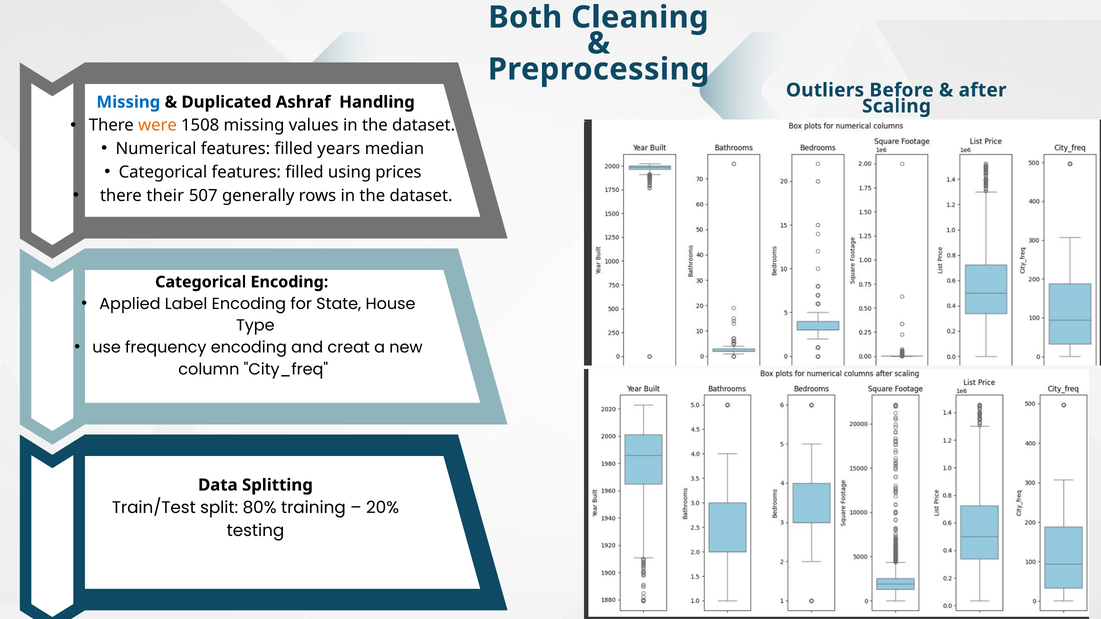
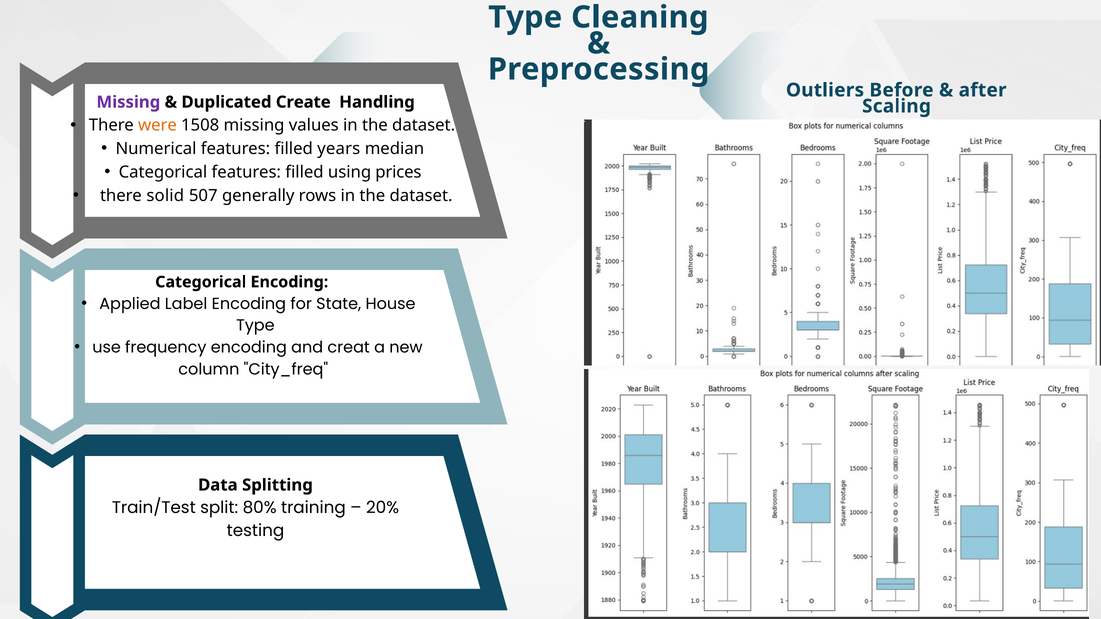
Both: Both -> Type (525, 17)
Missing colour: blue -> purple (128, 102)
Ashraf: Ashraf -> Create (303, 102)
their: their -> solid (165, 196)
